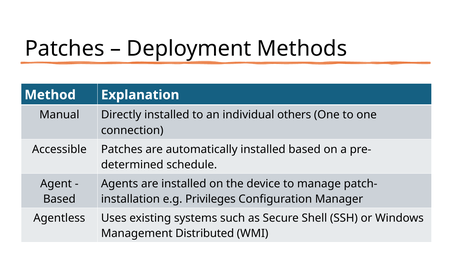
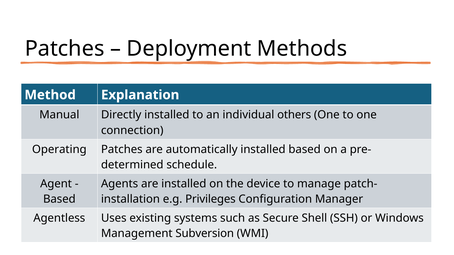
Accessible: Accessible -> Operating (59, 150)
Distributed: Distributed -> Subversion (205, 234)
